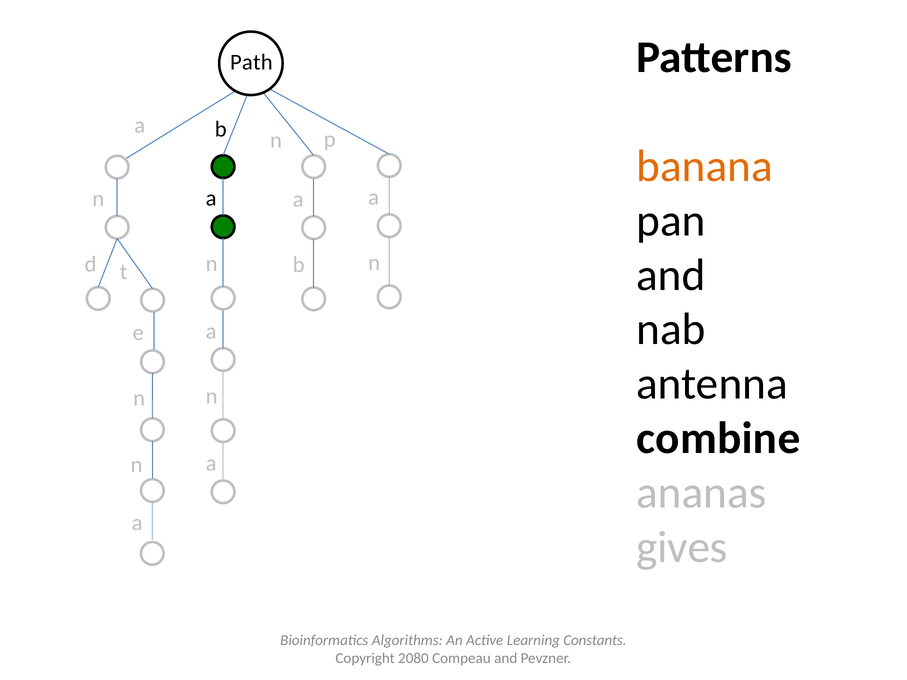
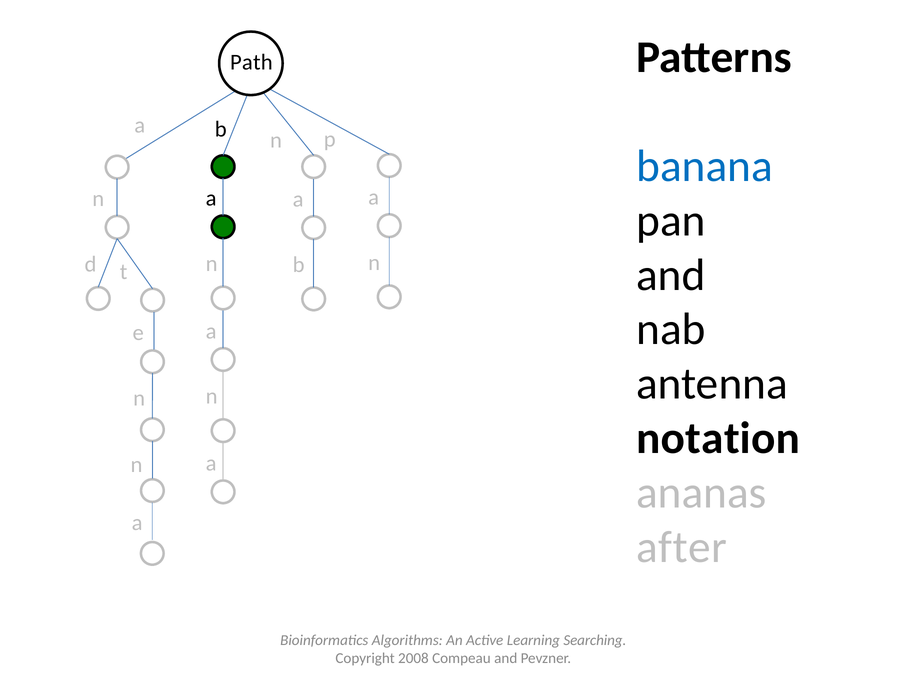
banana colour: orange -> blue (705, 166)
combine: combine -> notation (718, 438)
gives: gives -> after (682, 547)
Constants: Constants -> Searching (595, 641)
2080: 2080 -> 2008 (413, 659)
